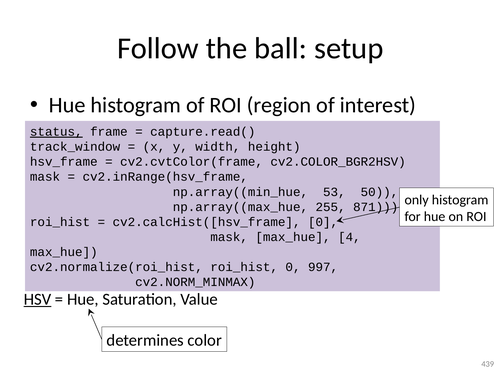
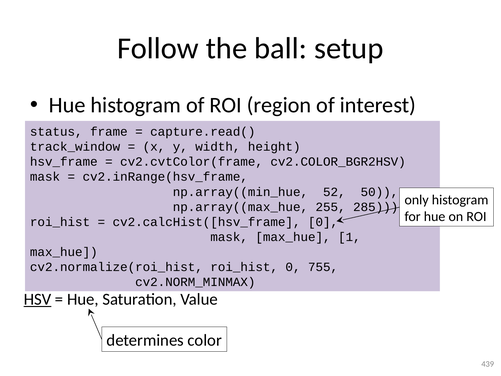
status underline: present -> none (56, 132)
53: 53 -> 52 (334, 192)
871: 871 -> 285 (376, 207)
4: 4 -> 1 (349, 237)
997: 997 -> 755 (323, 267)
